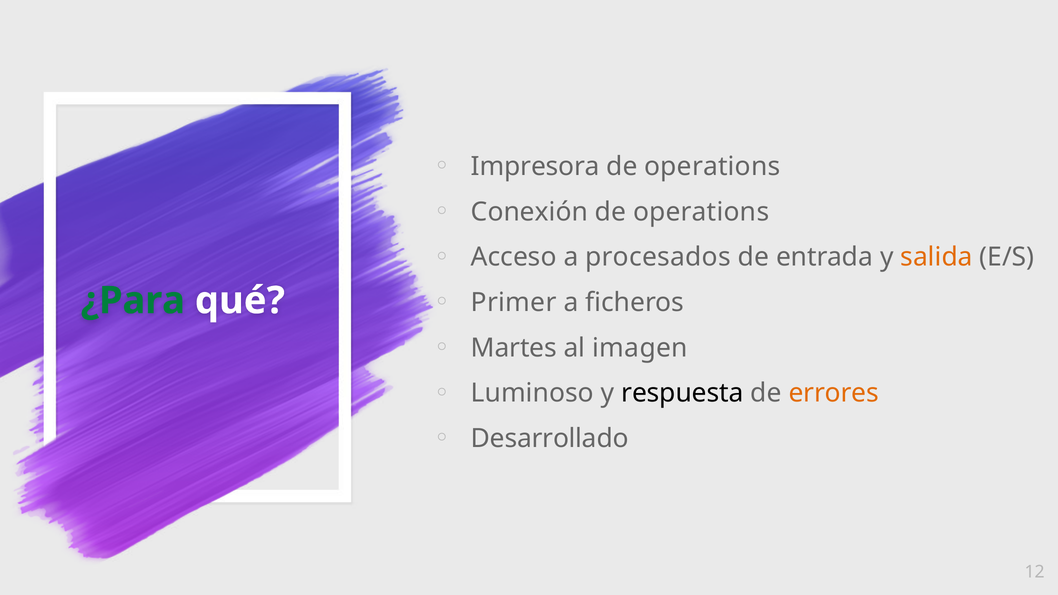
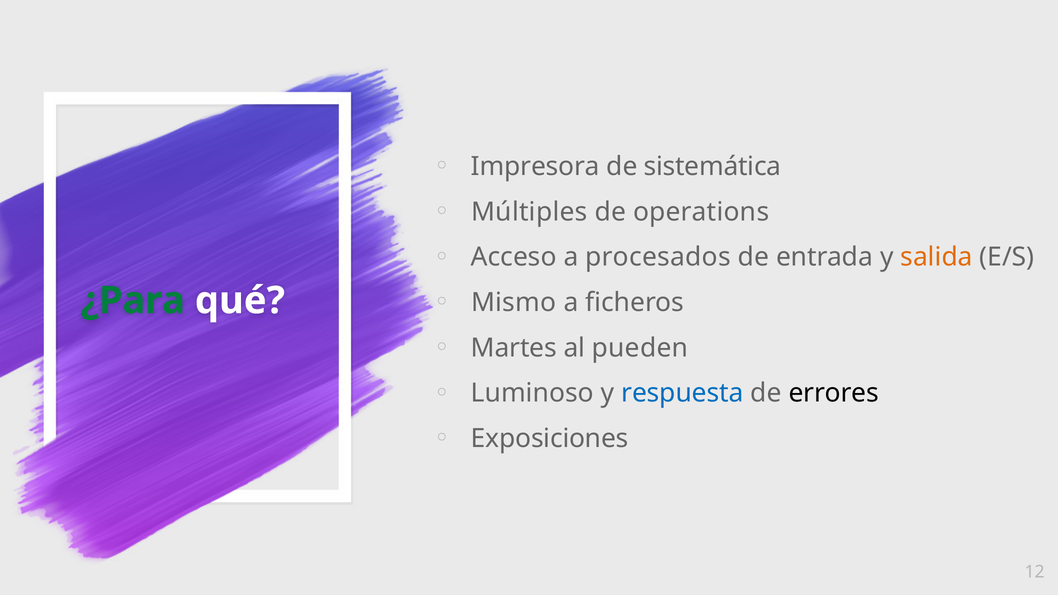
operations: operations -> sistemática (713, 167)
Conexión: Conexión -> Múltiples (529, 212)
Primer: Primer -> Mismo (514, 303)
imagen: imagen -> pueden (640, 348)
respuesta colour: black -> blue (682, 393)
errores colour: orange -> black (834, 393)
Desarrollado: Desarrollado -> Exposiciones (550, 439)
